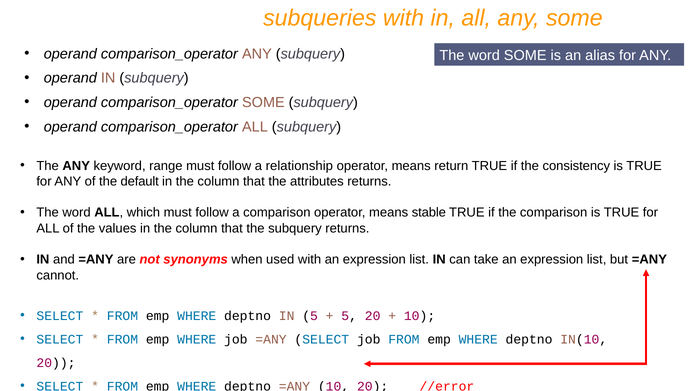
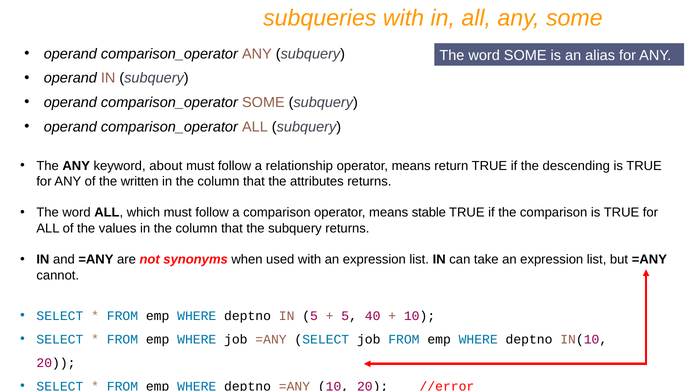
range: range -> about (166, 166)
consistency: consistency -> descending (576, 166)
default: default -> written (140, 181)
5 20: 20 -> 40 (373, 316)
